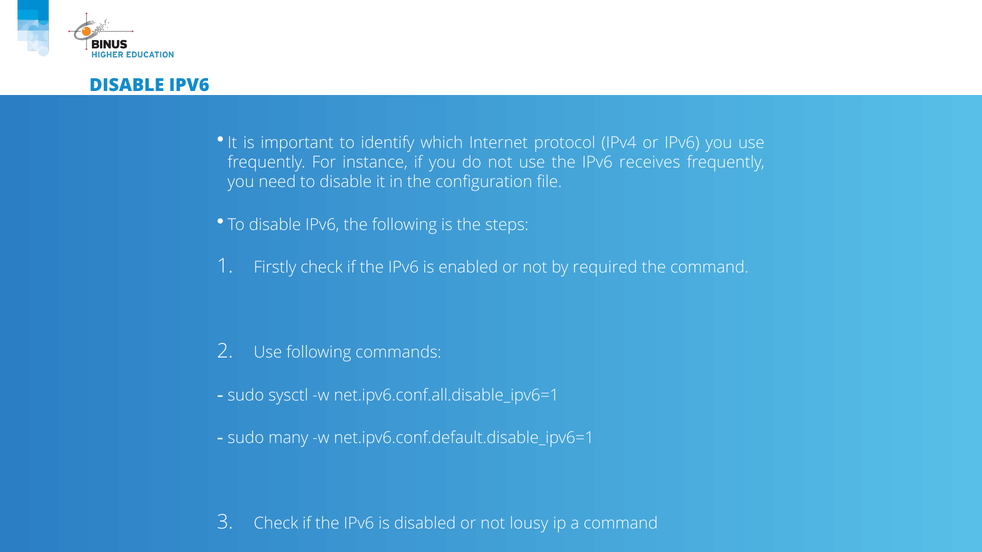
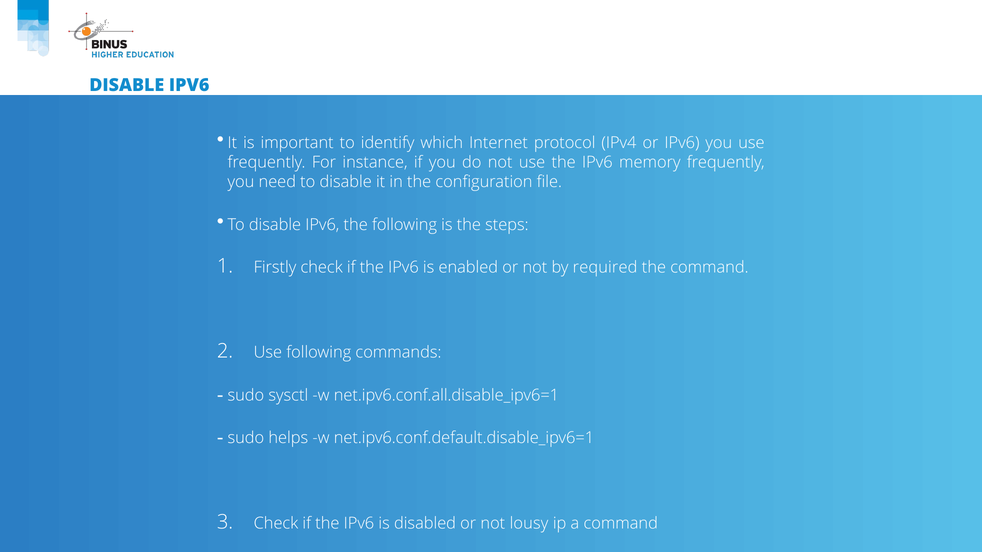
receives: receives -> memory (650, 162)
many: many -> helps (288, 438)
